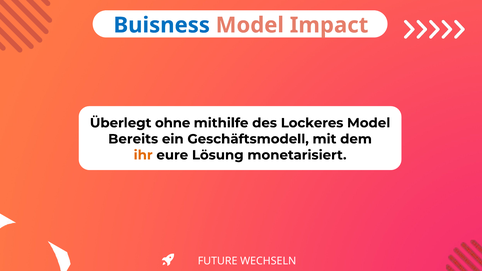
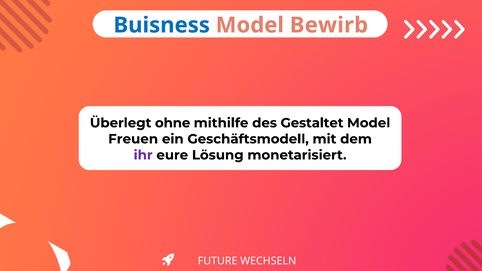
Impact: Impact -> Bewirb (329, 25)
Lockeres: Lockeres -> Gestaltet (312, 123)
Bereits: Bereits -> Freuen (133, 139)
ihr colour: orange -> purple (143, 155)
